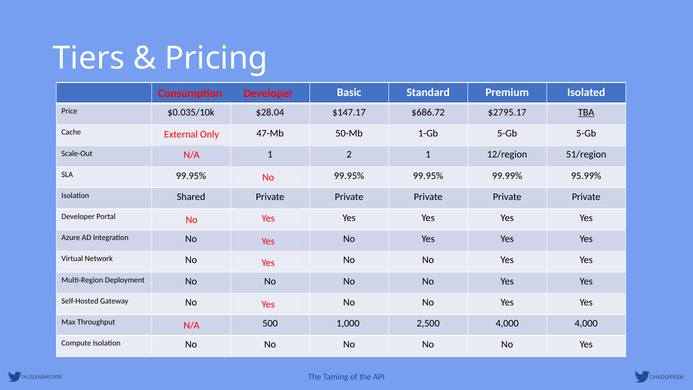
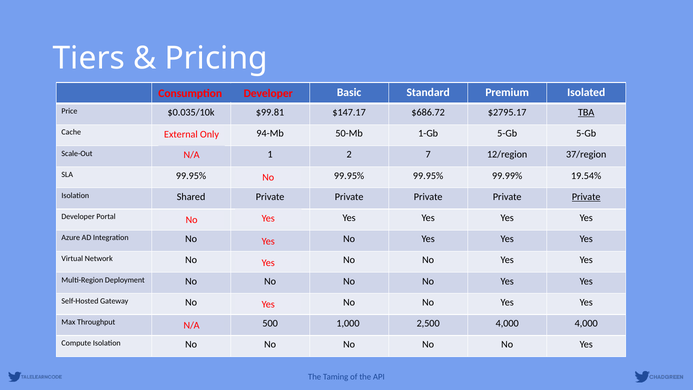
$28.04: $28.04 -> $99.81 (270, 112)
47-Mb: 47-Mb -> 94-Mb (270, 133)
2 1: 1 -> 7 (428, 155)
51/region: 51/region -> 37/region (586, 155)
95.99%: 95.99% -> 19.54% (586, 176)
Private underline: none -> present (586, 197)
